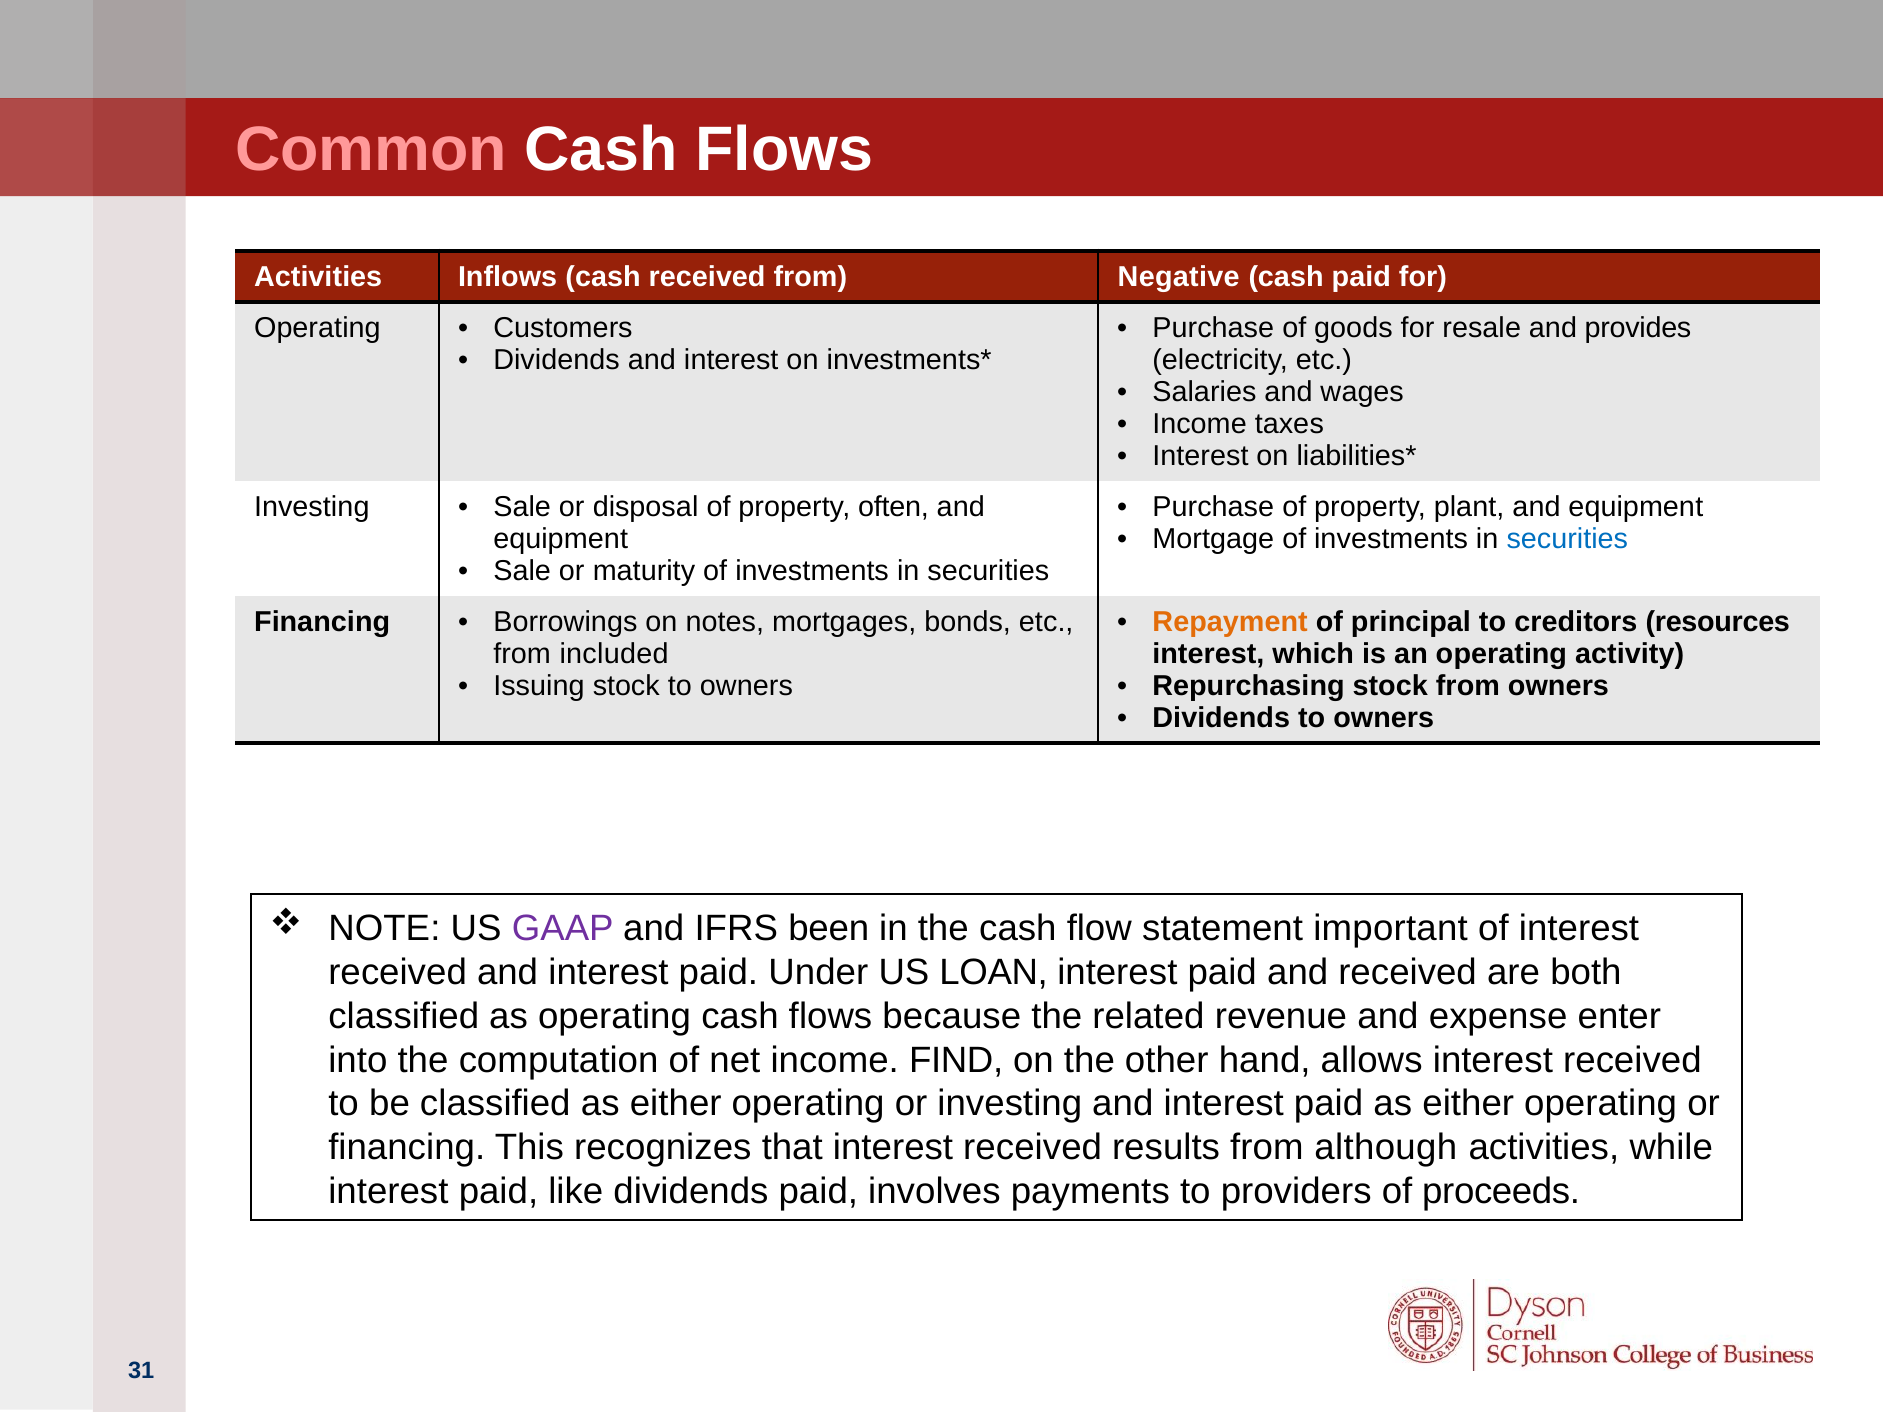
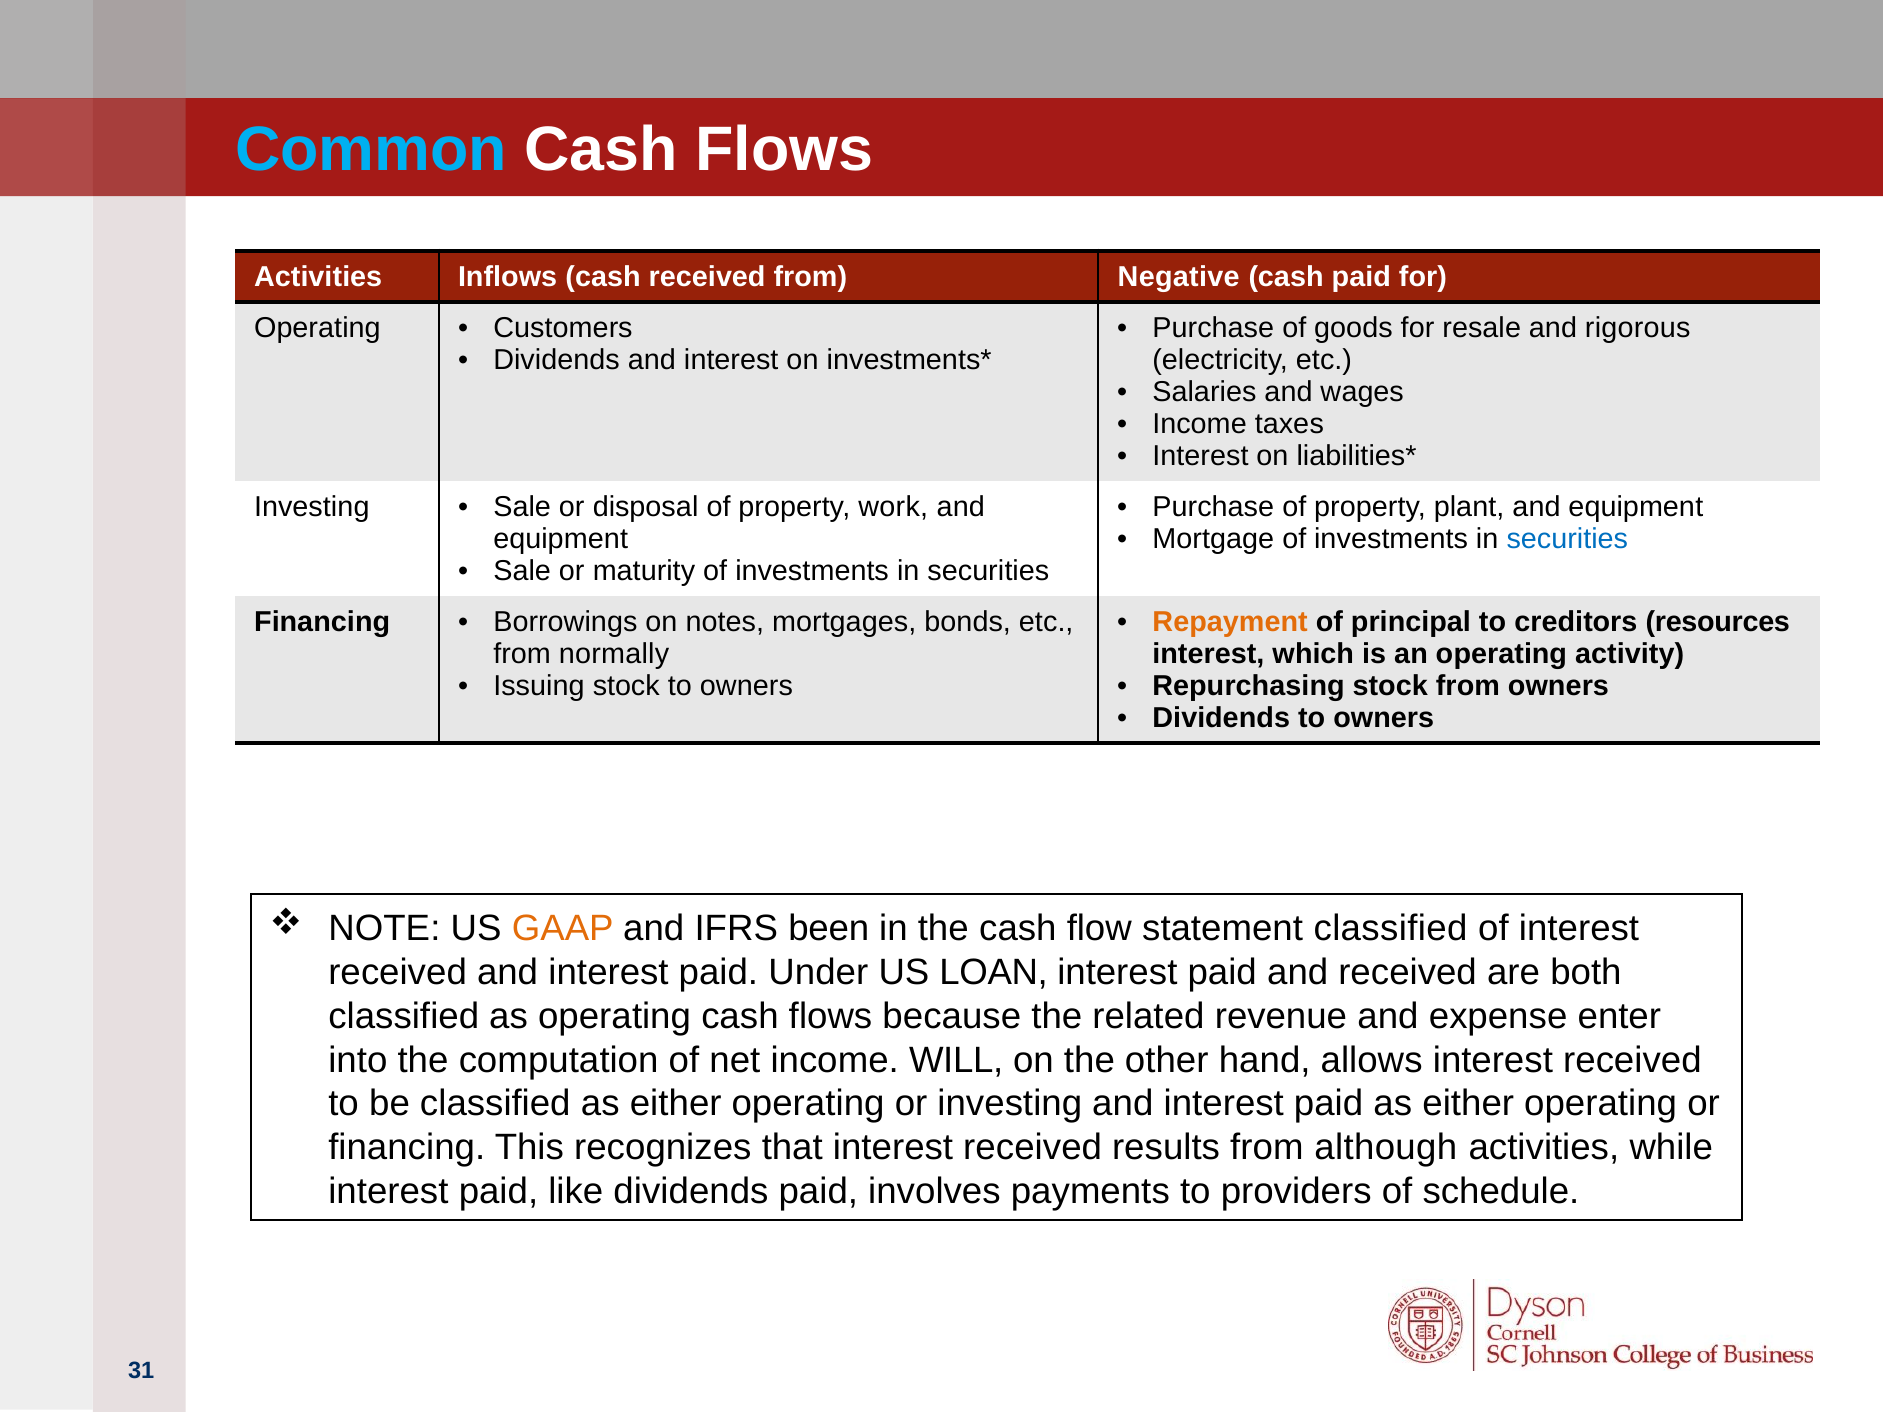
Common colour: pink -> light blue (371, 150)
provides: provides -> rigorous (1638, 328)
often: often -> work (893, 507)
included: included -> normally (614, 654)
GAAP colour: purple -> orange (563, 928)
statement important: important -> classified (1390, 928)
FIND: FIND -> WILL (956, 1060)
proceeds: proceeds -> schedule (1501, 1192)
